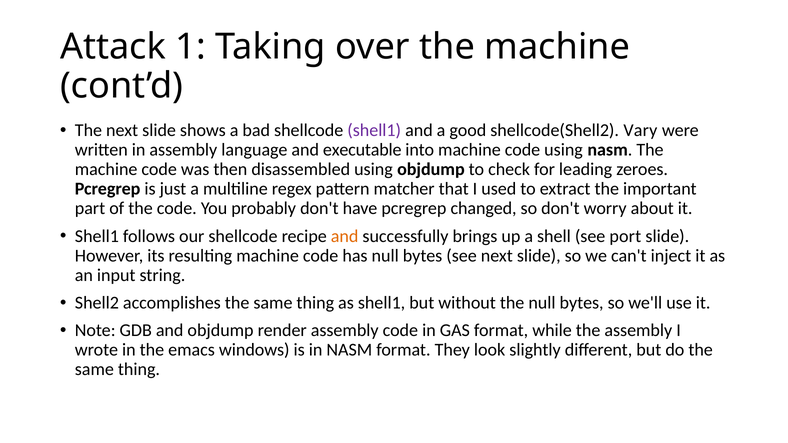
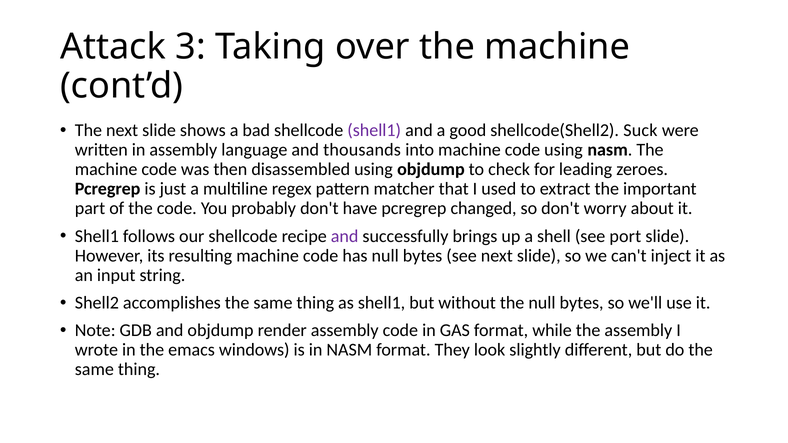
1: 1 -> 3 (191, 47)
Vary: Vary -> Suck (640, 131)
executable: executable -> thousands (362, 150)
and colour: orange -> purple (345, 236)
